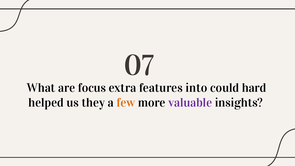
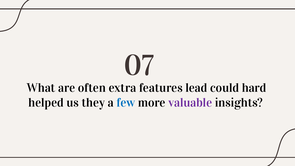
focus: focus -> often (92, 88)
into: into -> lead (196, 88)
few colour: orange -> blue (126, 103)
